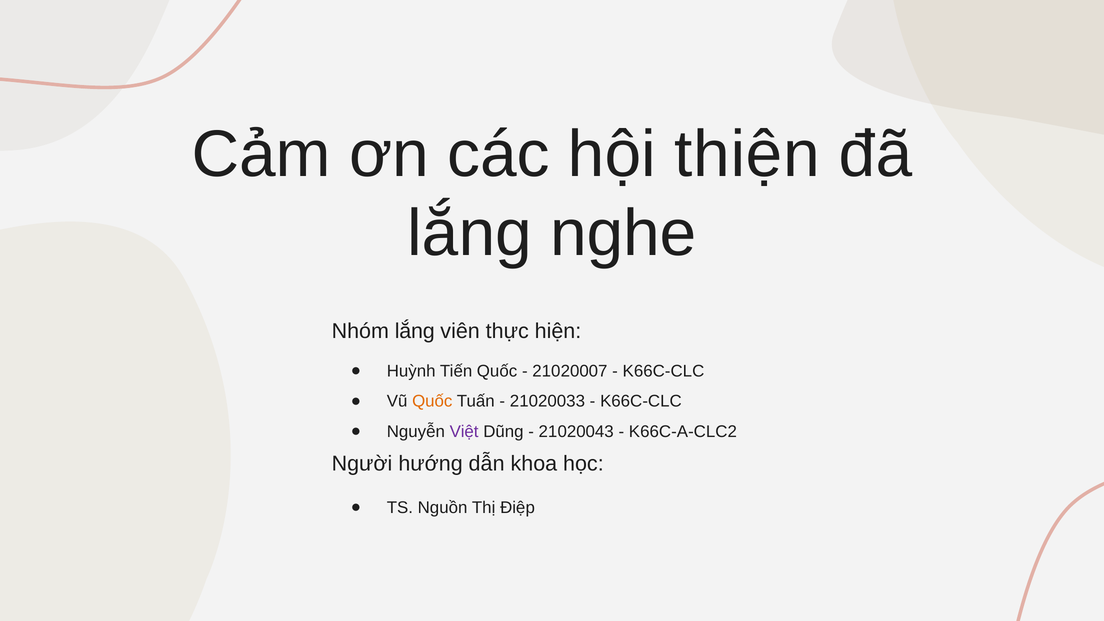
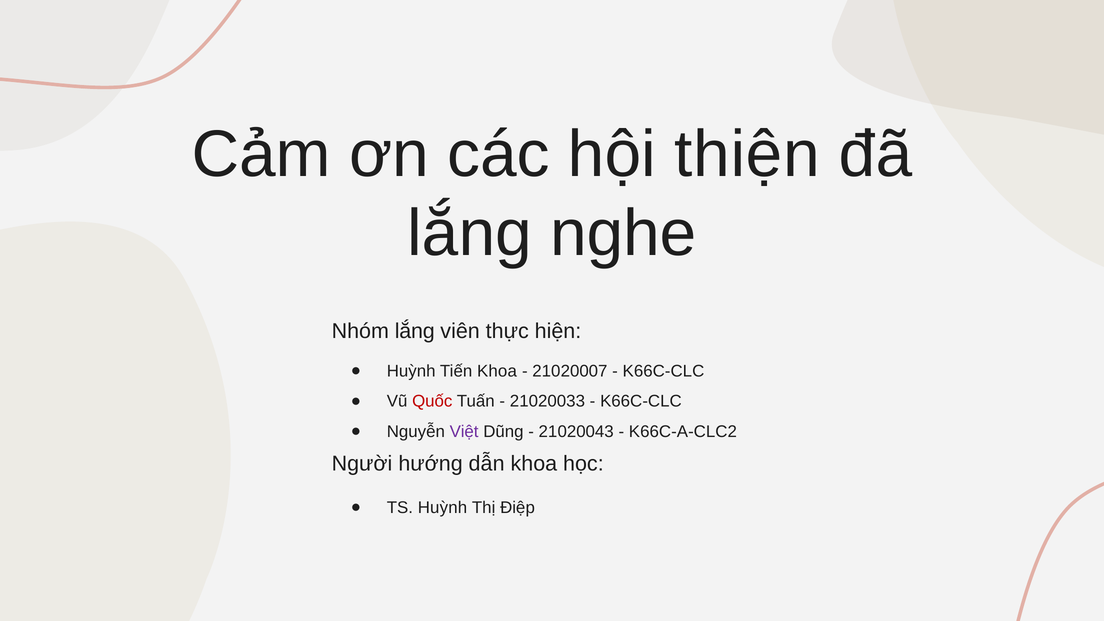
Tiến Quốc: Quốc -> Khoa (497, 371)
Quốc colour: orange -> red (432, 401)
TS Nguồn: Nguồn -> Huỳnh (442, 508)
